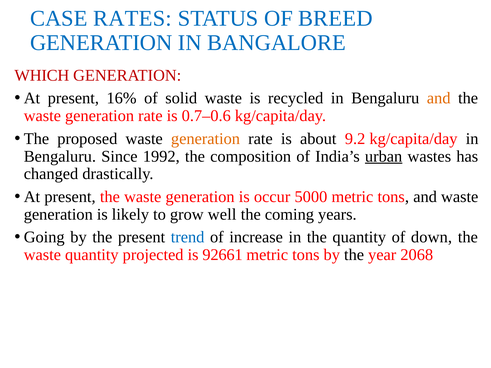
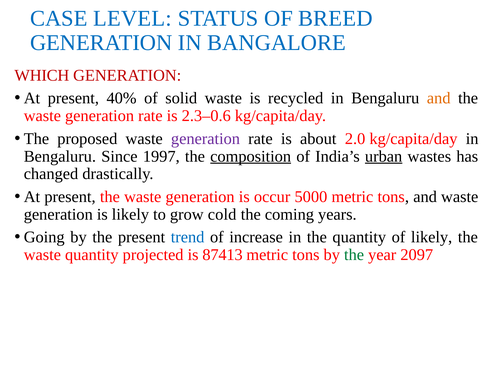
RATES: RATES -> LEVEL (133, 18)
16%: 16% -> 40% (122, 98)
0.7–0.6: 0.7–0.6 -> 2.3–0.6 (206, 116)
generation colour: orange -> purple (205, 139)
9.2: 9.2 -> 2.0 (355, 139)
1992: 1992 -> 1997 (161, 156)
composition underline: none -> present (251, 156)
well: well -> cold (222, 215)
of down: down -> likely (432, 237)
92661: 92661 -> 87413 (223, 255)
the colour: black -> green (354, 255)
2068: 2068 -> 2097 (417, 255)
